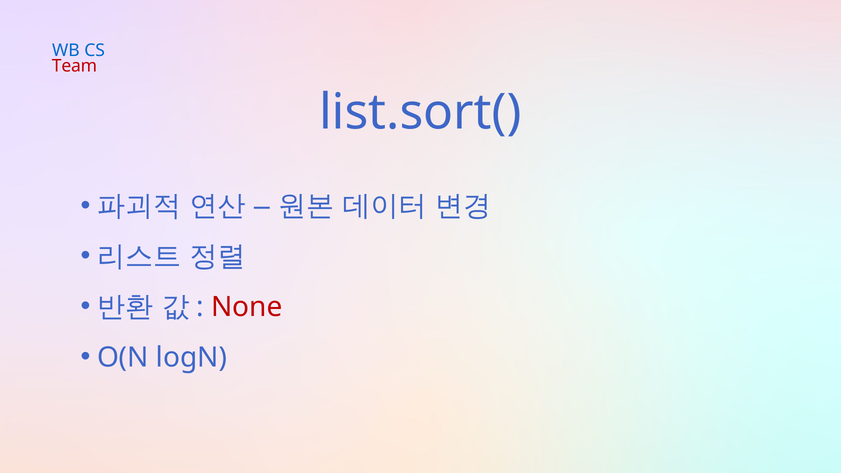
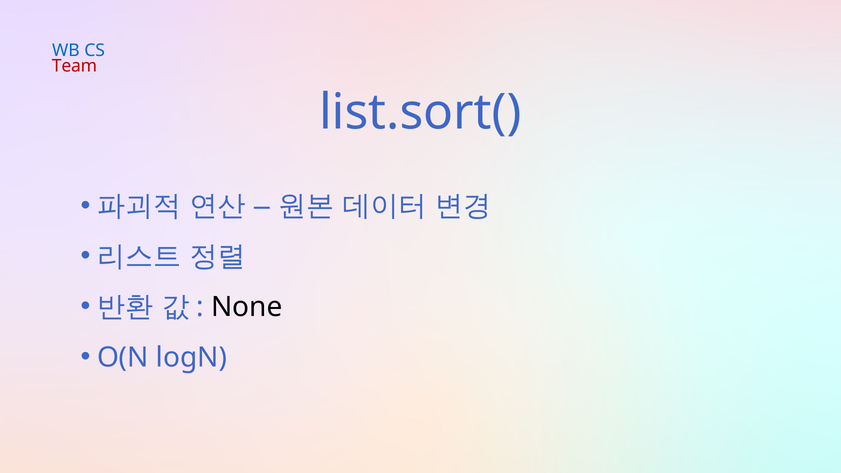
None colour: red -> black (247, 307)
